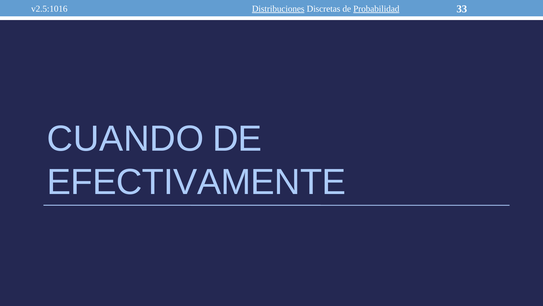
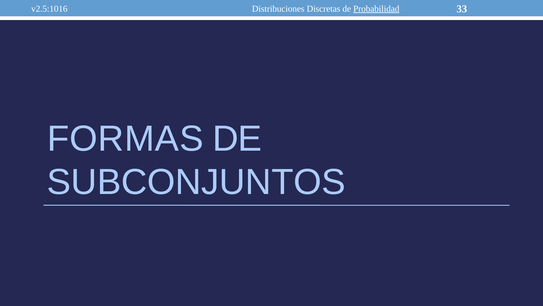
Distribuciones underline: present -> none (278, 9)
CUANDO: CUANDO -> FORMAS (125, 139)
EFECTIVAMENTE: EFECTIVAMENTE -> SUBCONJUNTOS (196, 182)
